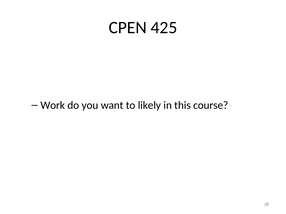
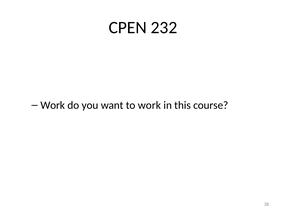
425: 425 -> 232 (164, 28)
to likely: likely -> work (149, 106)
